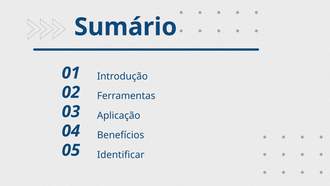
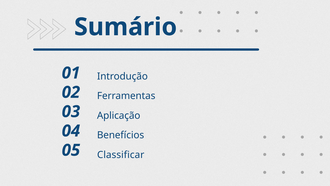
Identificar: Identificar -> Classificar (121, 155)
